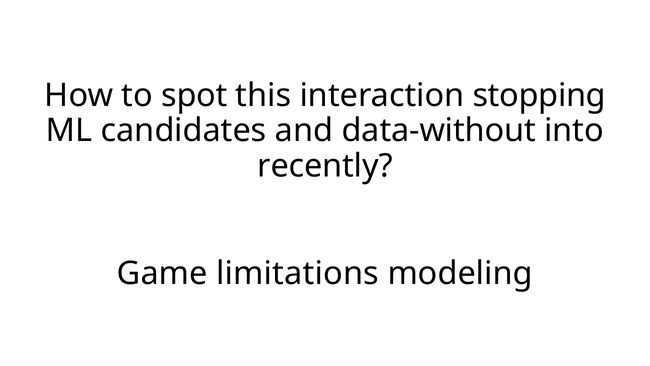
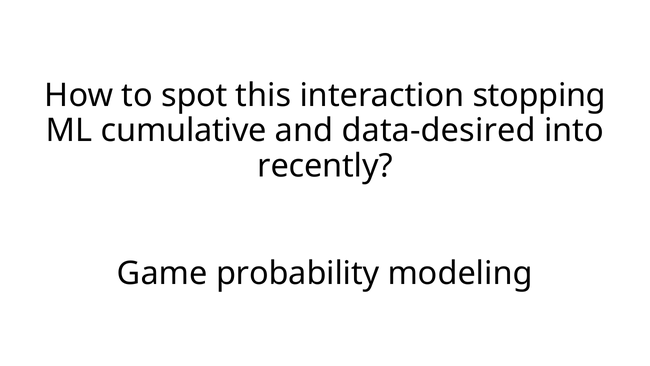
candidates: candidates -> cumulative (184, 131)
data-without: data-without -> data-desired (439, 131)
limitations: limitations -> probability (298, 273)
